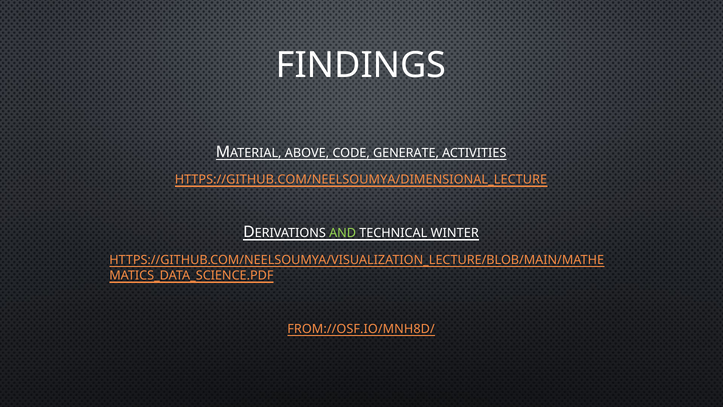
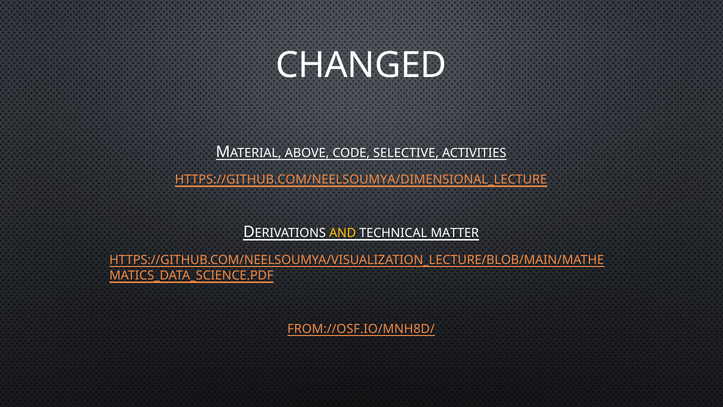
FINDINGS: FINDINGS -> CHANGED (361, 65)
GENERATE: GENERATE -> SELECTIVE (406, 153)
AND colour: light green -> yellow (343, 233)
WINTER: WINTER -> MATTER (455, 233)
